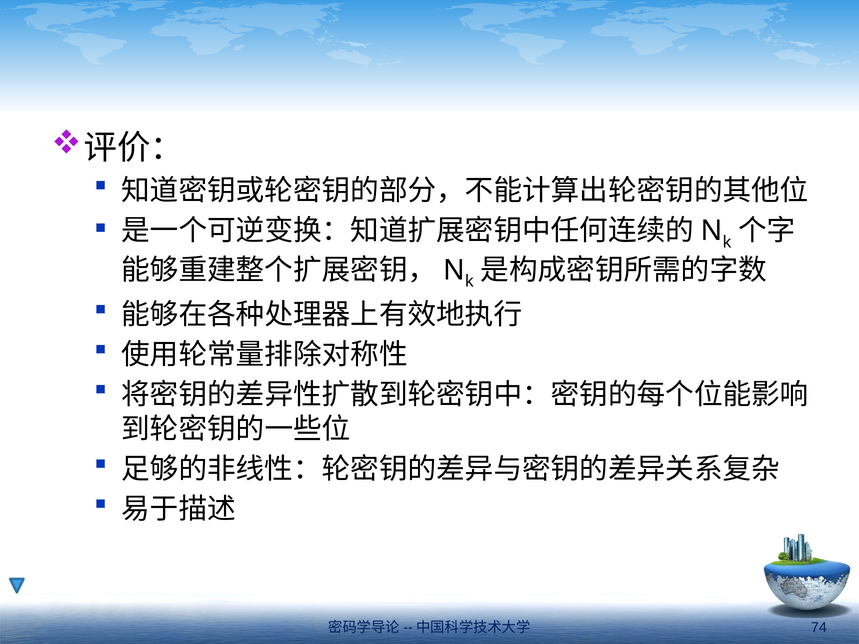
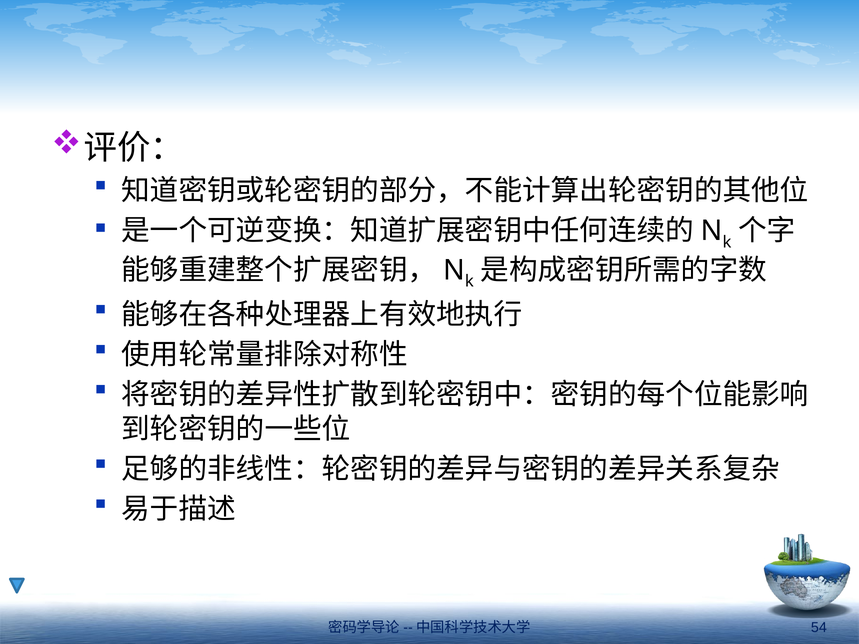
74: 74 -> 54 (819, 628)
